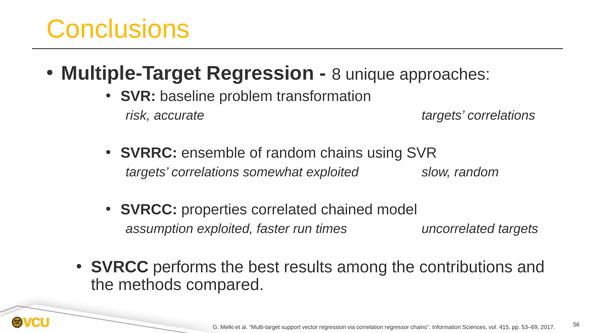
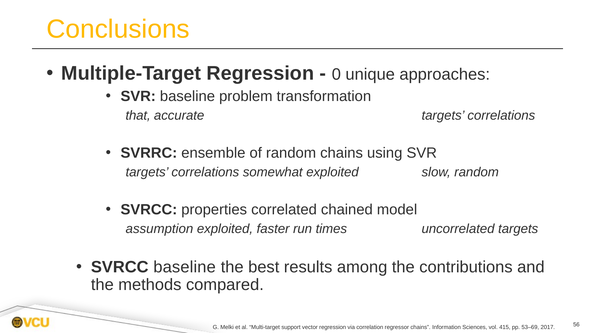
8: 8 -> 0 (336, 74)
risk: risk -> that (138, 115)
SVRCC performs: performs -> baseline (185, 267)
